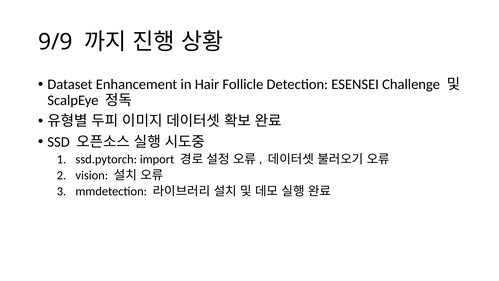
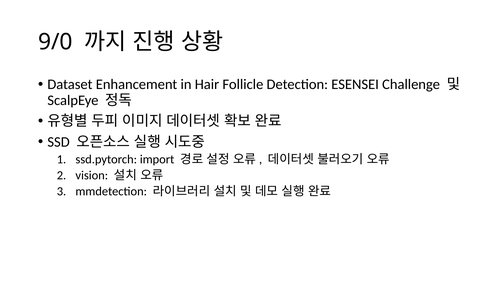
9/9: 9/9 -> 9/0 (55, 42)
